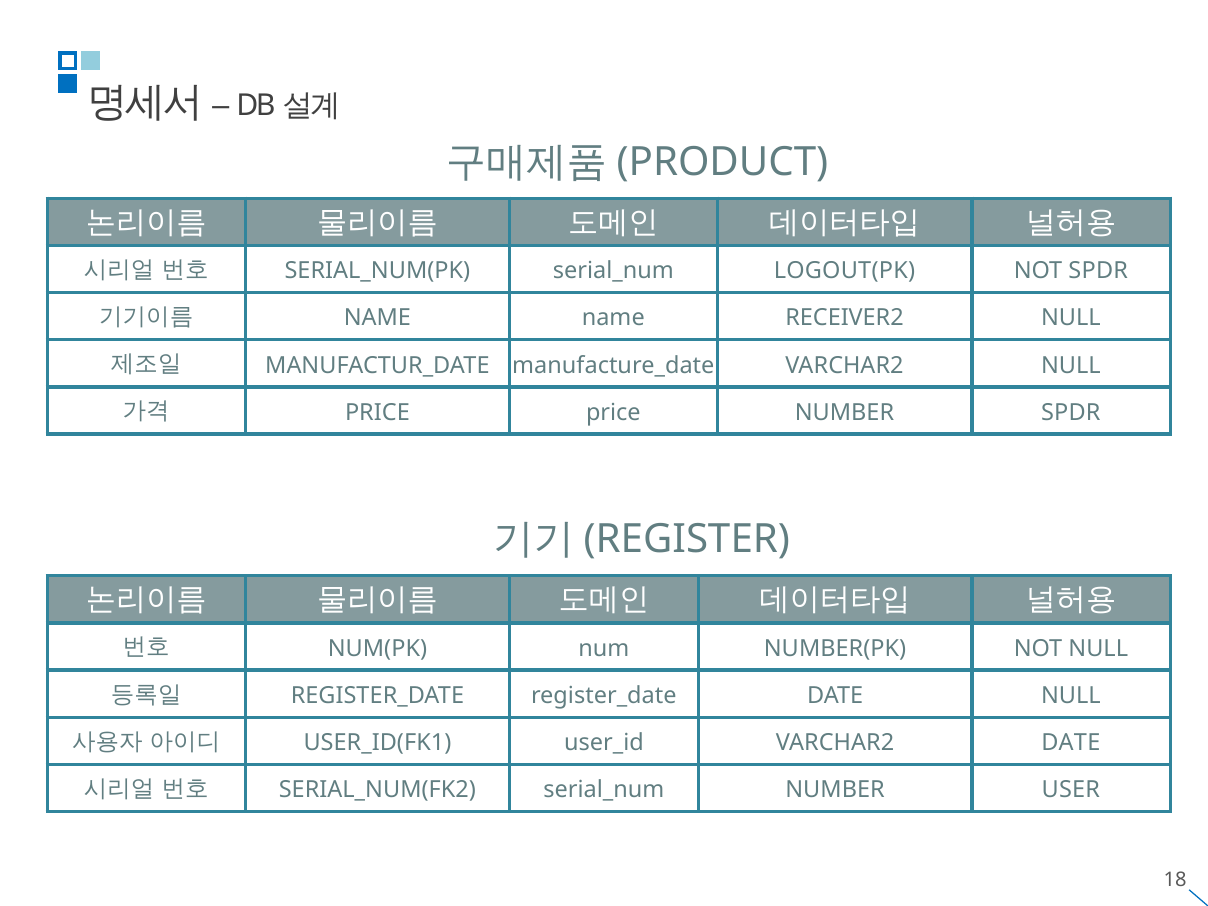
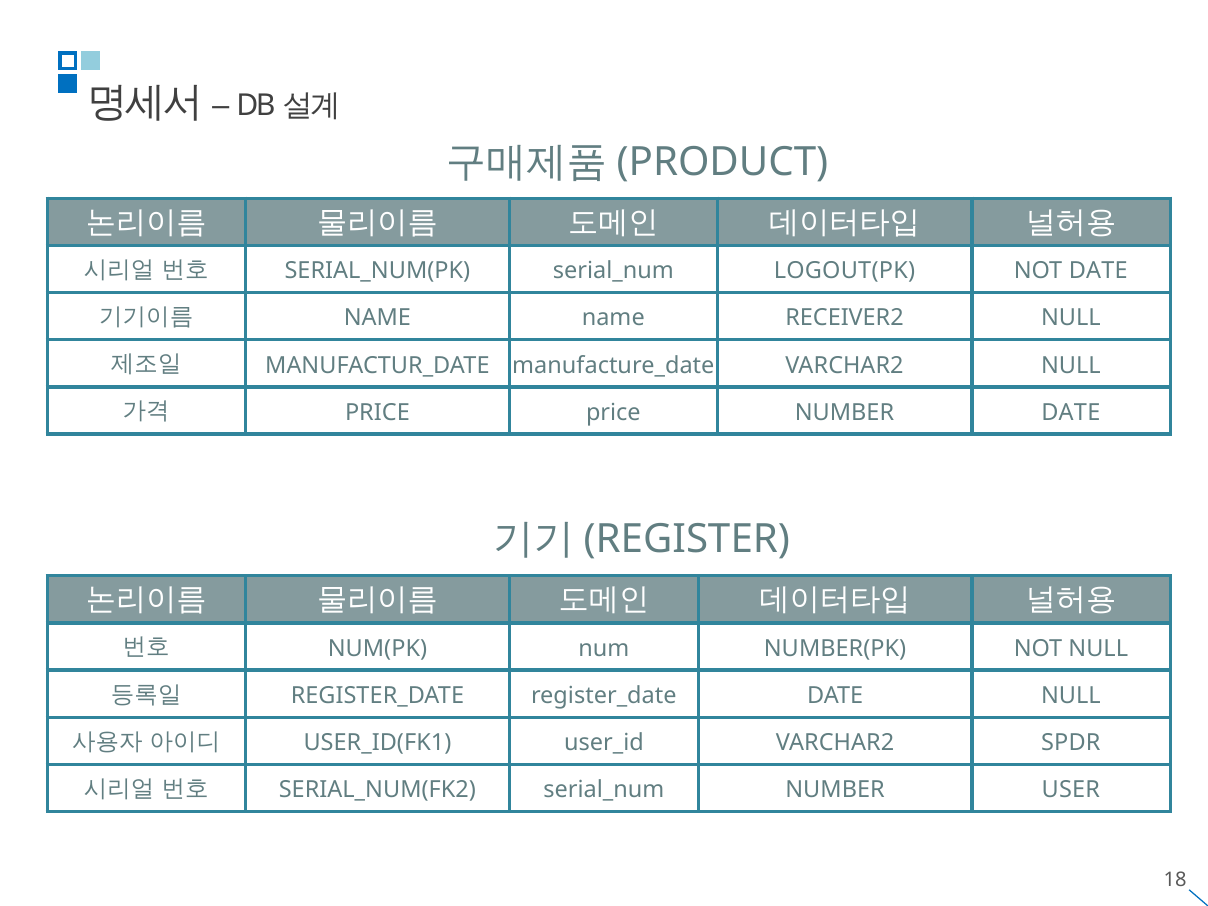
NOT SPDR: SPDR -> DATE (1098, 271)
NUMBER SPDR: SPDR -> DATE (1071, 412)
VARCHAR2 DATE: DATE -> SPDR (1071, 743)
